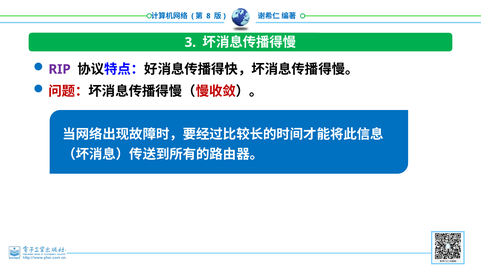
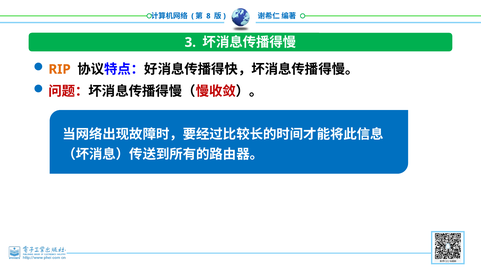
RIP colour: purple -> orange (60, 69)
